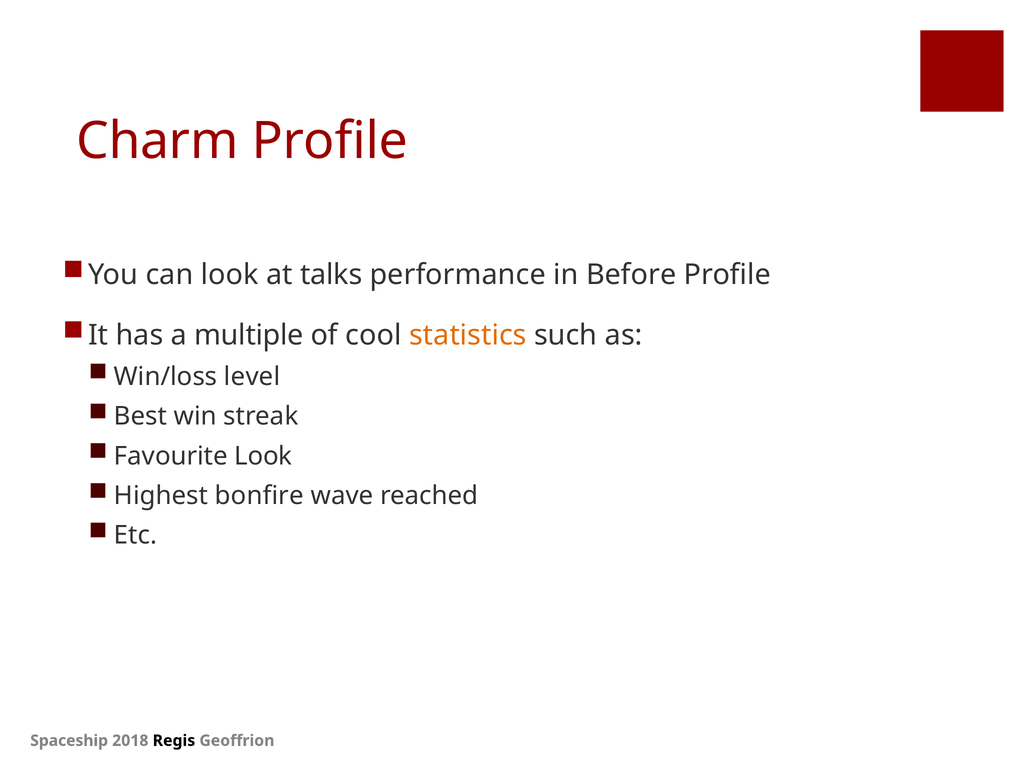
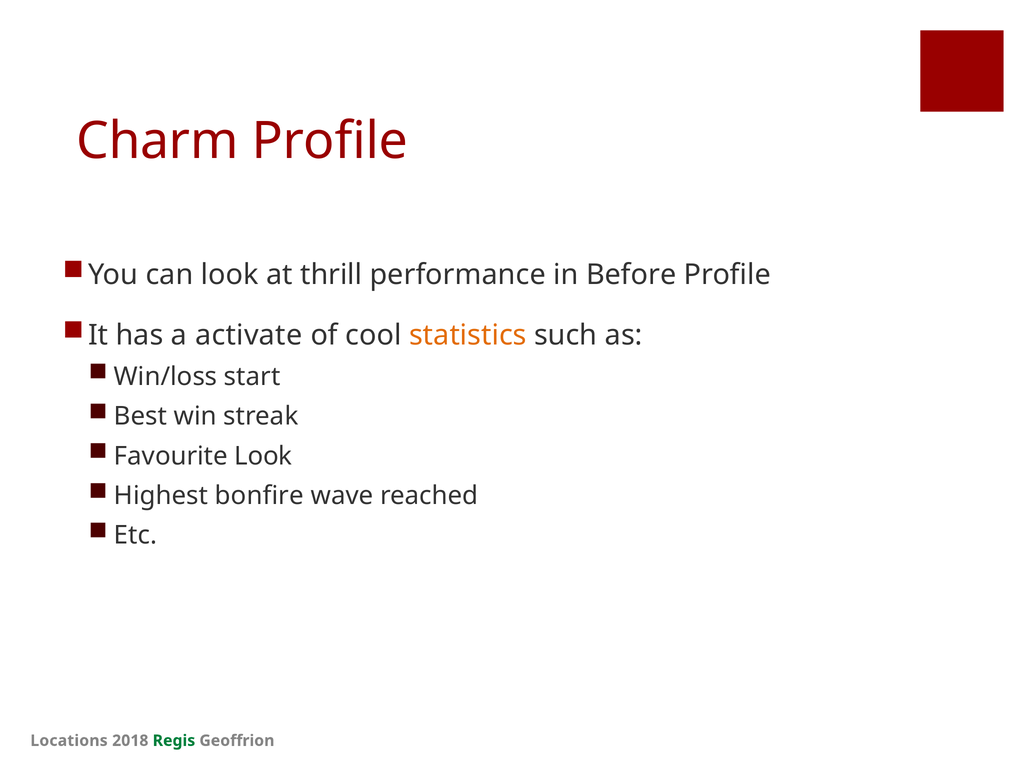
talks: talks -> thrill (331, 275)
multiple: multiple -> activate (249, 335)
level: level -> start (252, 377)
Spaceship: Spaceship -> Locations (69, 741)
Regis colour: black -> green (174, 741)
